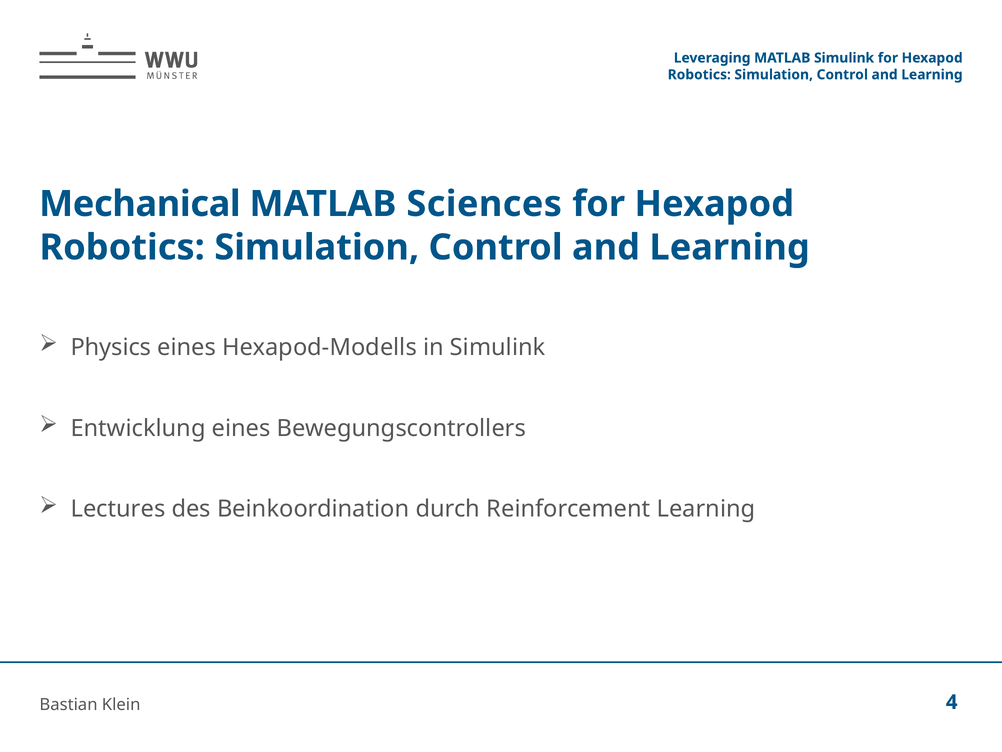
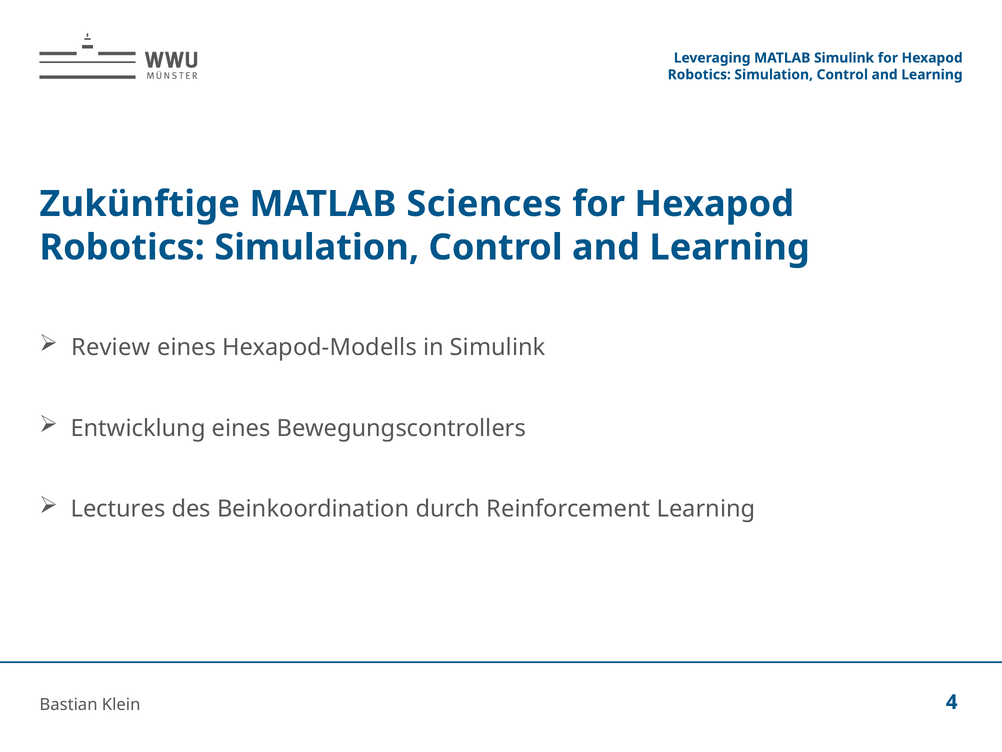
Mechanical: Mechanical -> Zukünftige (140, 204)
Physics: Physics -> Review (111, 347)
